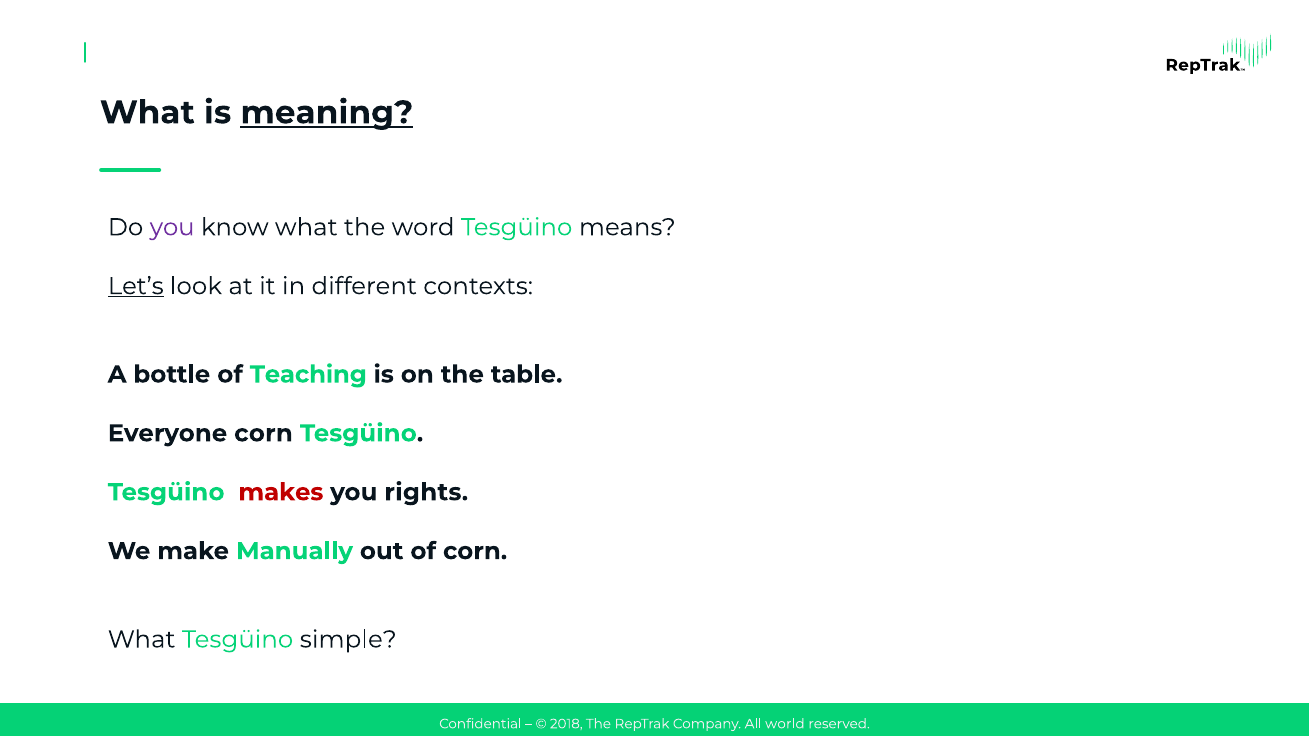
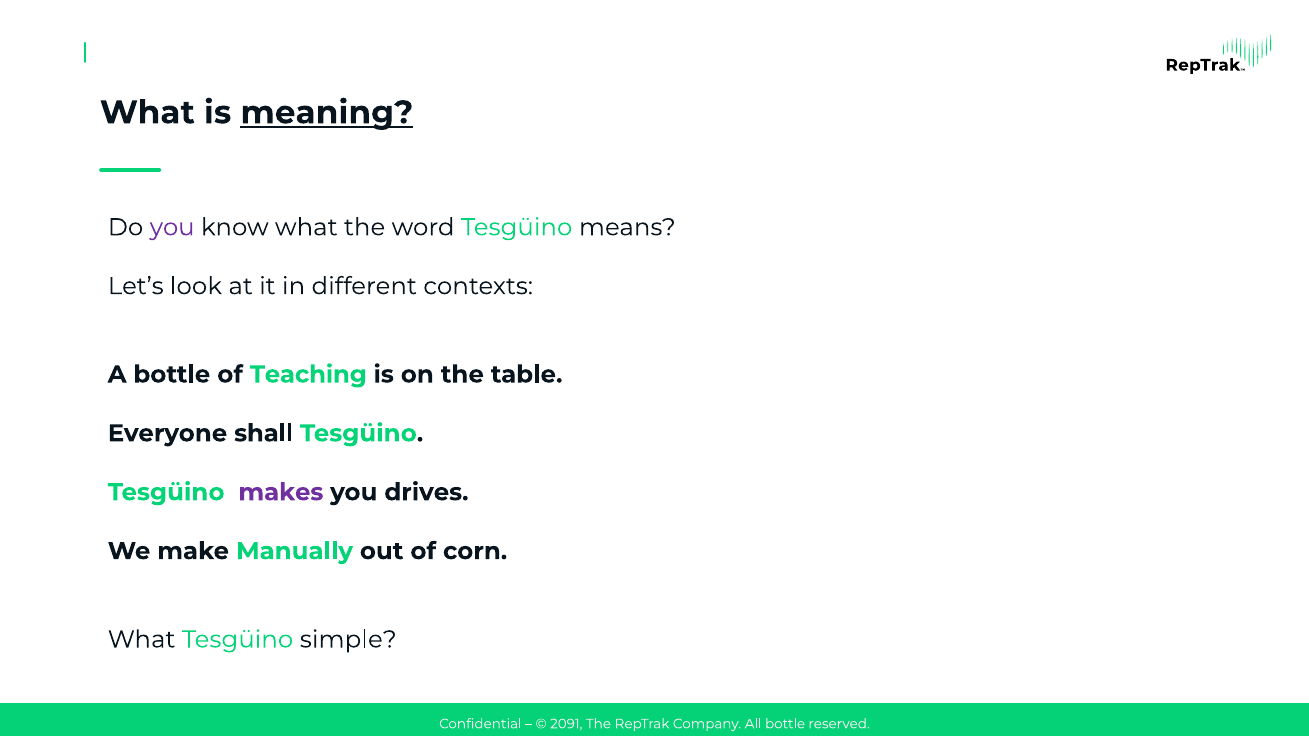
Let’s underline: present -> none (136, 286)
Everyone corn: corn -> shall (264, 434)
makes colour: red -> purple (281, 492)
rights: rights -> drives (426, 492)
2018: 2018 -> 2091 (566, 724)
All world: world -> bottle (785, 724)
